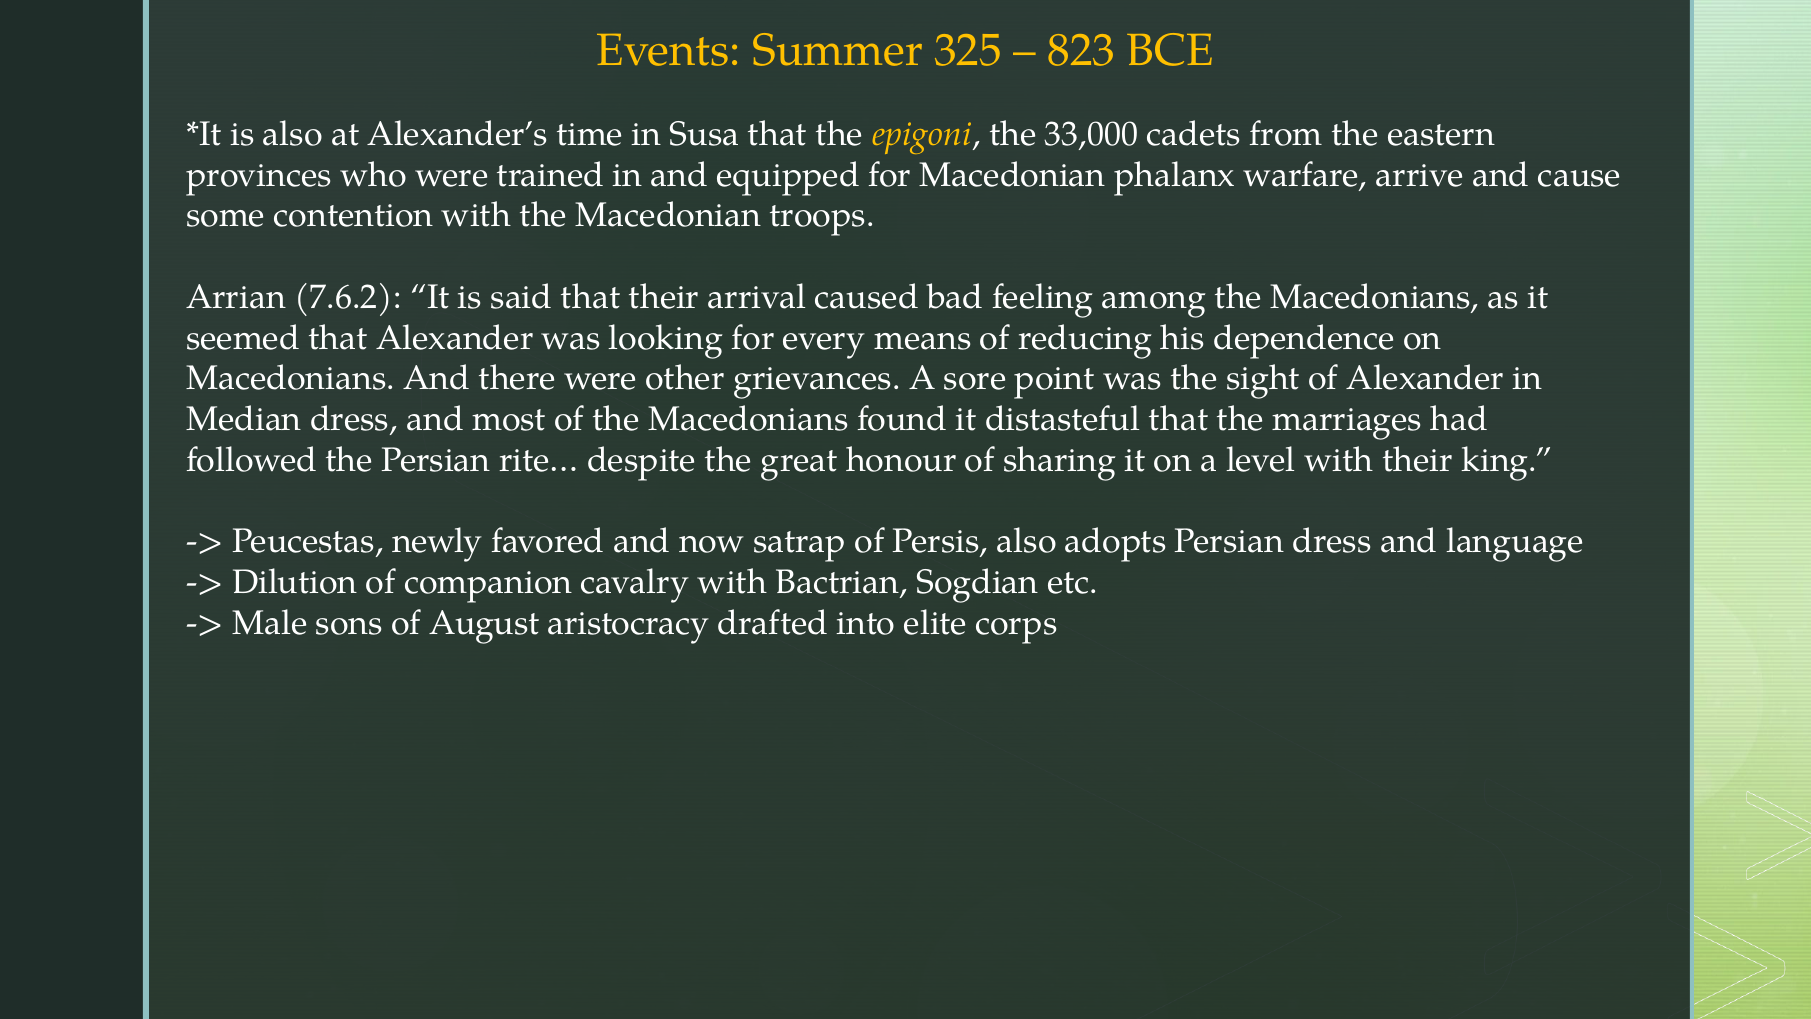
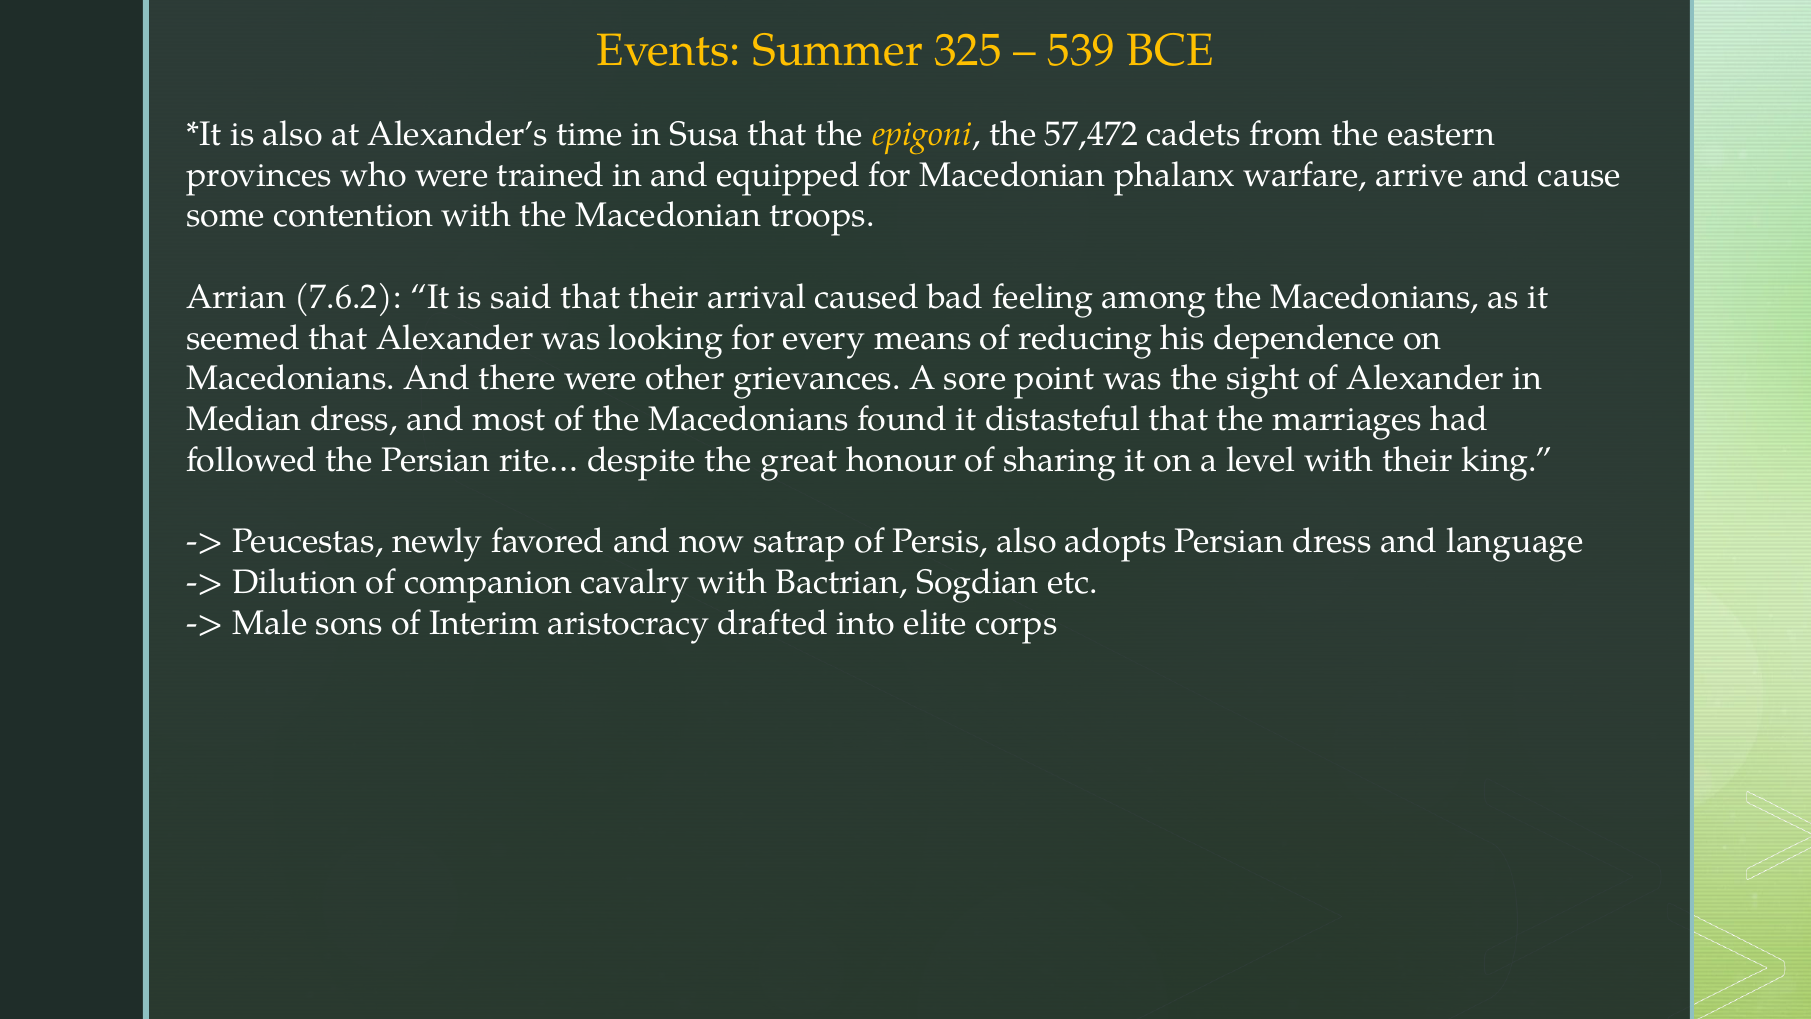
823: 823 -> 539 (1081, 51)
33,000: 33,000 -> 57,472 (1092, 134)
August: August -> Interim (484, 623)
